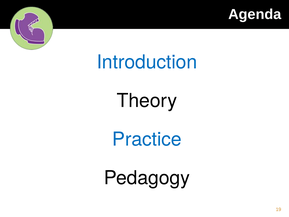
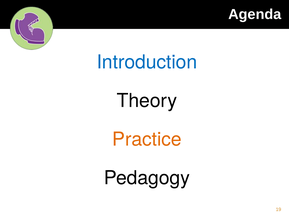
Practice colour: blue -> orange (147, 139)
